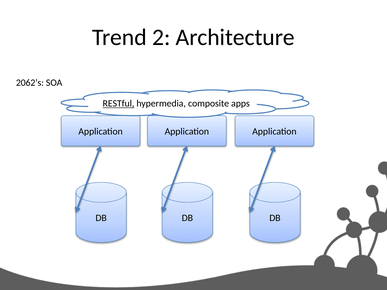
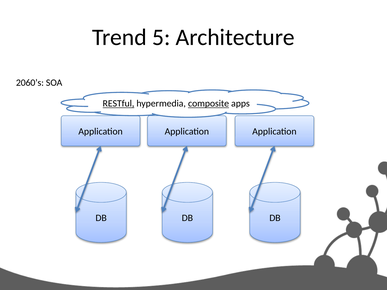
2: 2 -> 5 (161, 37)
2062’s: 2062’s -> 2060’s (30, 83)
composite underline: none -> present (209, 104)
